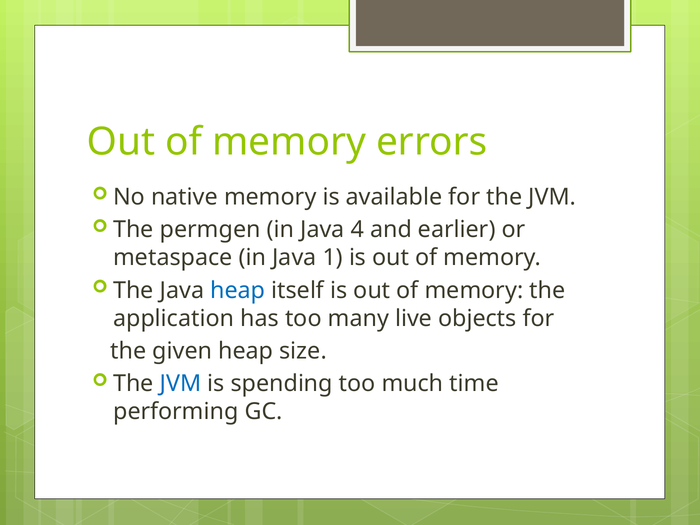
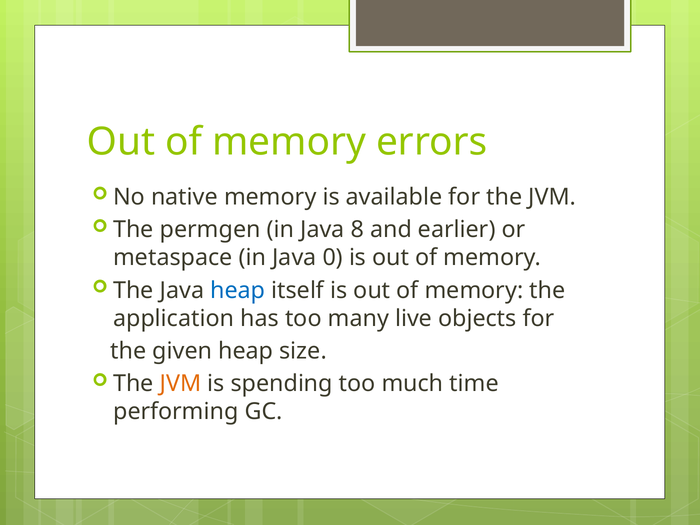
4: 4 -> 8 (357, 230)
1: 1 -> 0 (333, 258)
JVM colour: blue -> orange (180, 384)
